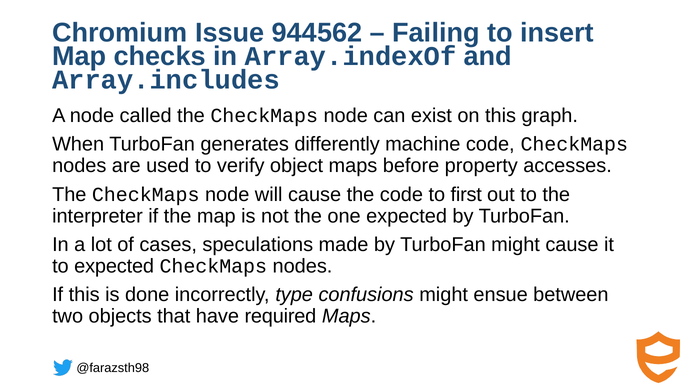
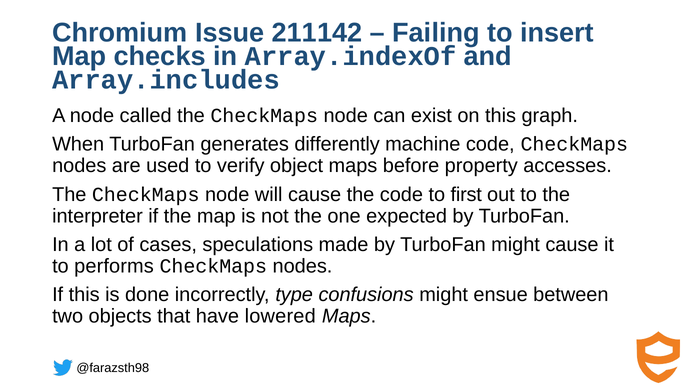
944562: 944562 -> 211142 (317, 33)
to expected: expected -> performs (114, 266)
required: required -> lowered (280, 316)
